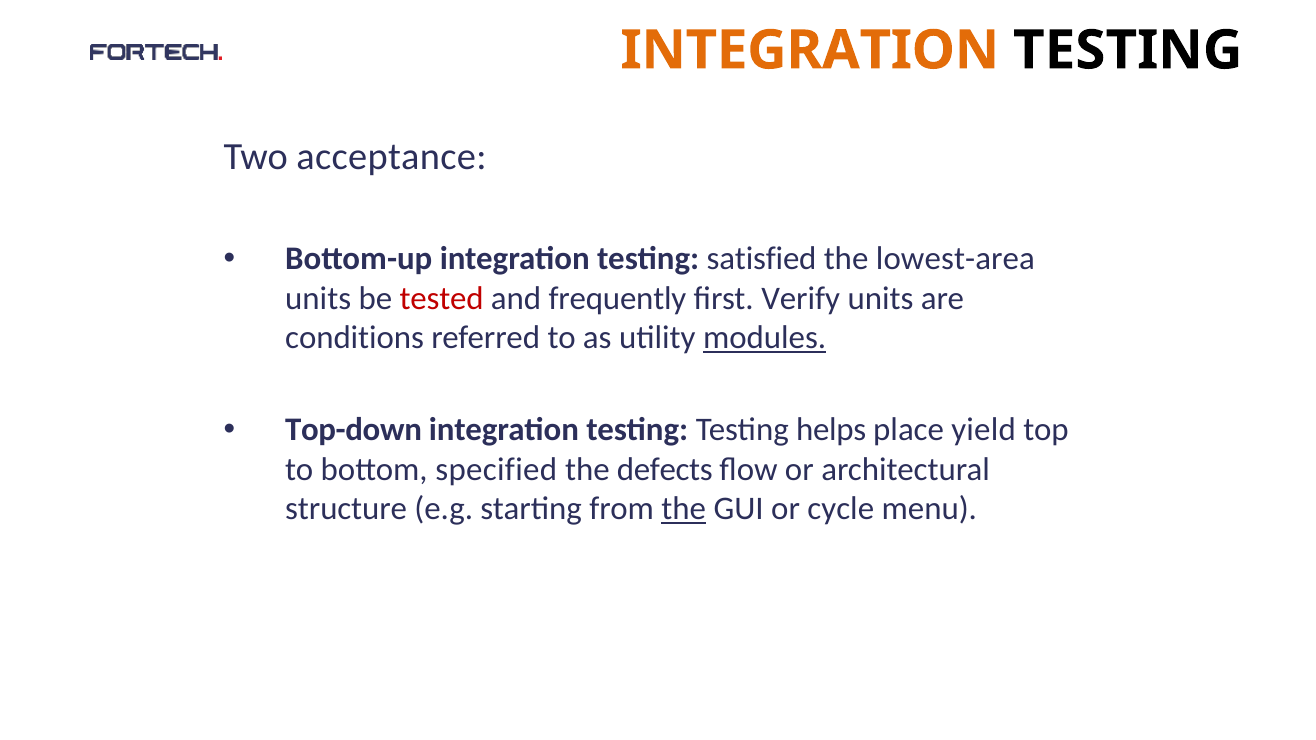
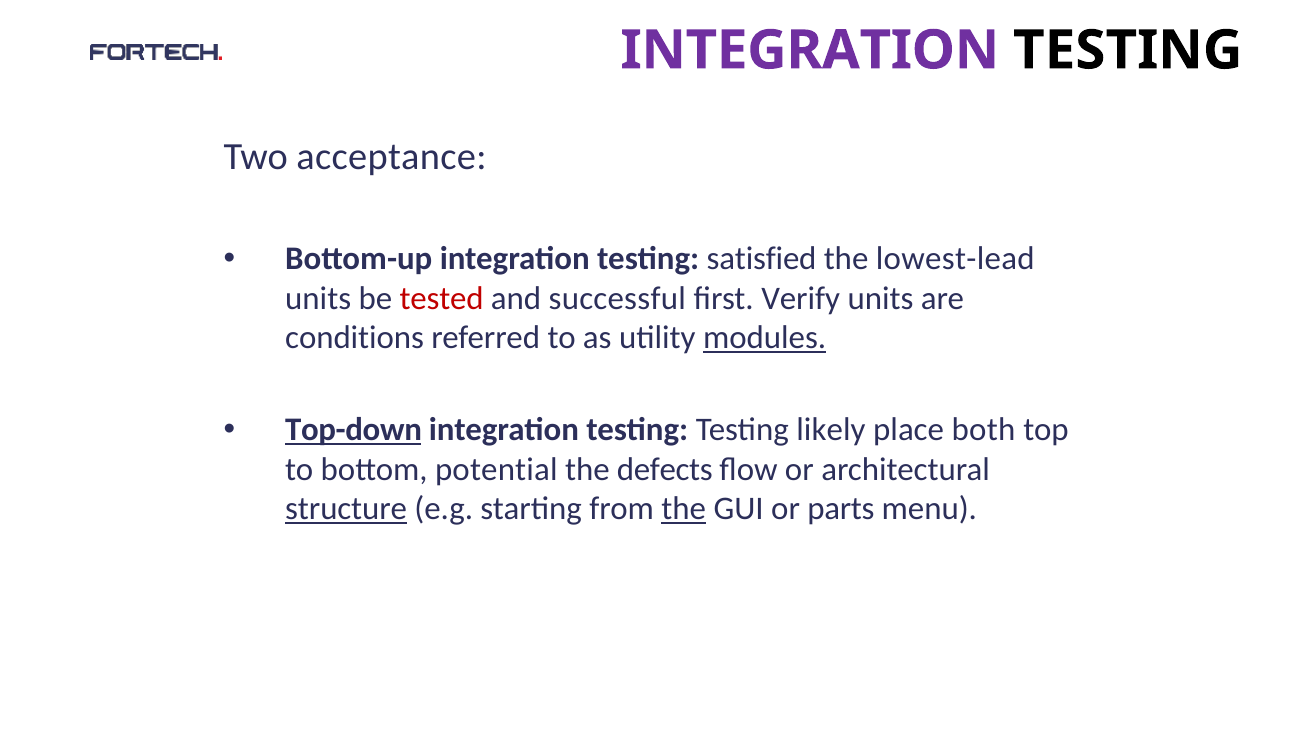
INTEGRATION colour: orange -> purple (810, 50)
lowest-area: lowest-area -> lowest-lead (955, 259)
frequently: frequently -> successful (617, 299)
Top-down underline: none -> present (353, 430)
helps: helps -> likely (831, 430)
yield: yield -> both (984, 430)
specified: specified -> potential (496, 470)
structure underline: none -> present (346, 509)
cycle: cycle -> parts (841, 509)
